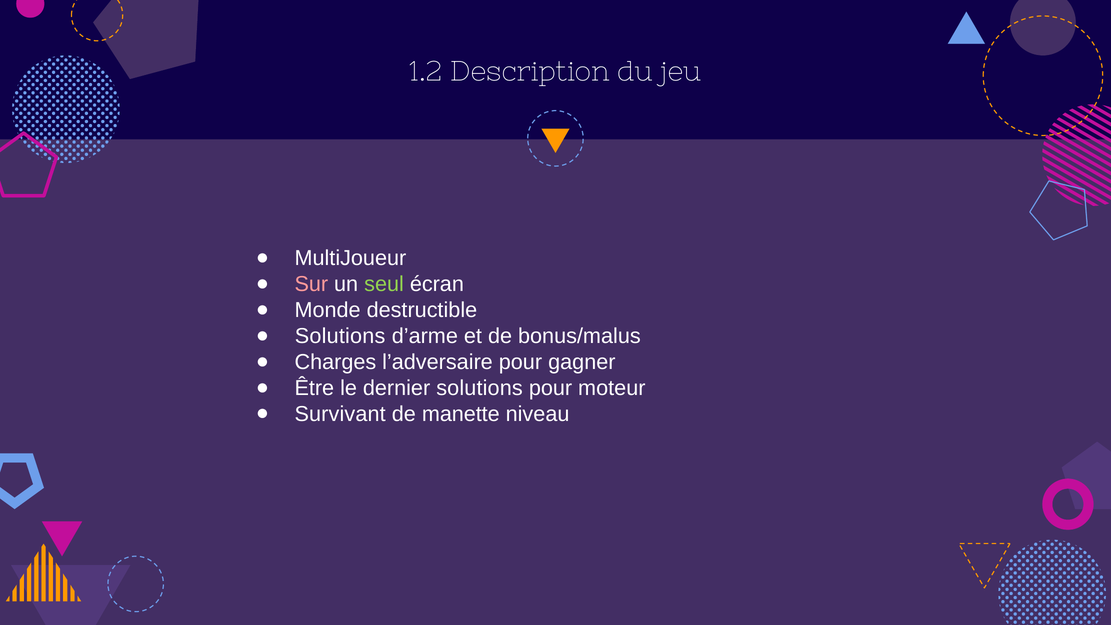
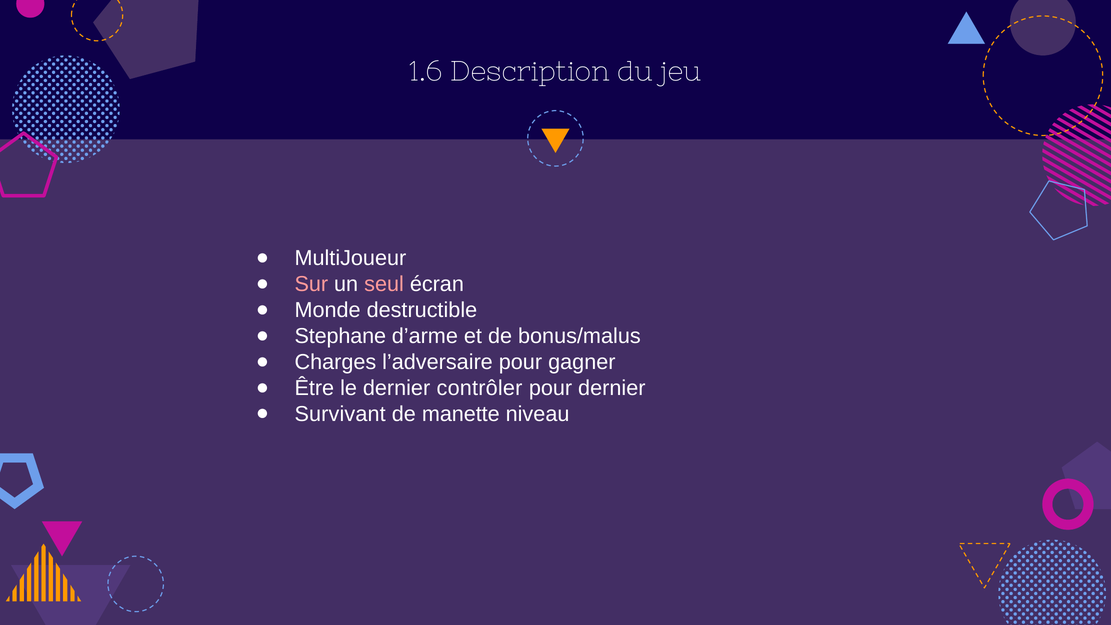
1.2: 1.2 -> 1.6 (426, 72)
seul colour: light green -> pink (384, 284)
Solutions: Solutions -> Stephane (340, 336)
dernier solutions: solutions -> contrôler (479, 388)
pour moteur: moteur -> dernier (612, 388)
